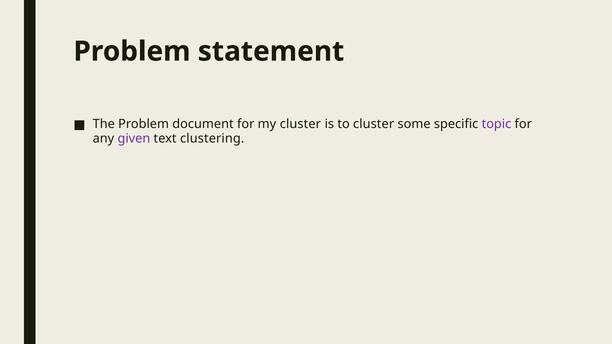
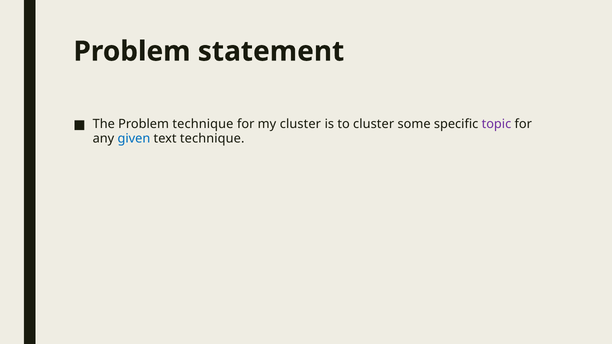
Problem document: document -> technique (203, 124)
given colour: purple -> blue (134, 139)
text clustering: clustering -> technique (212, 139)
